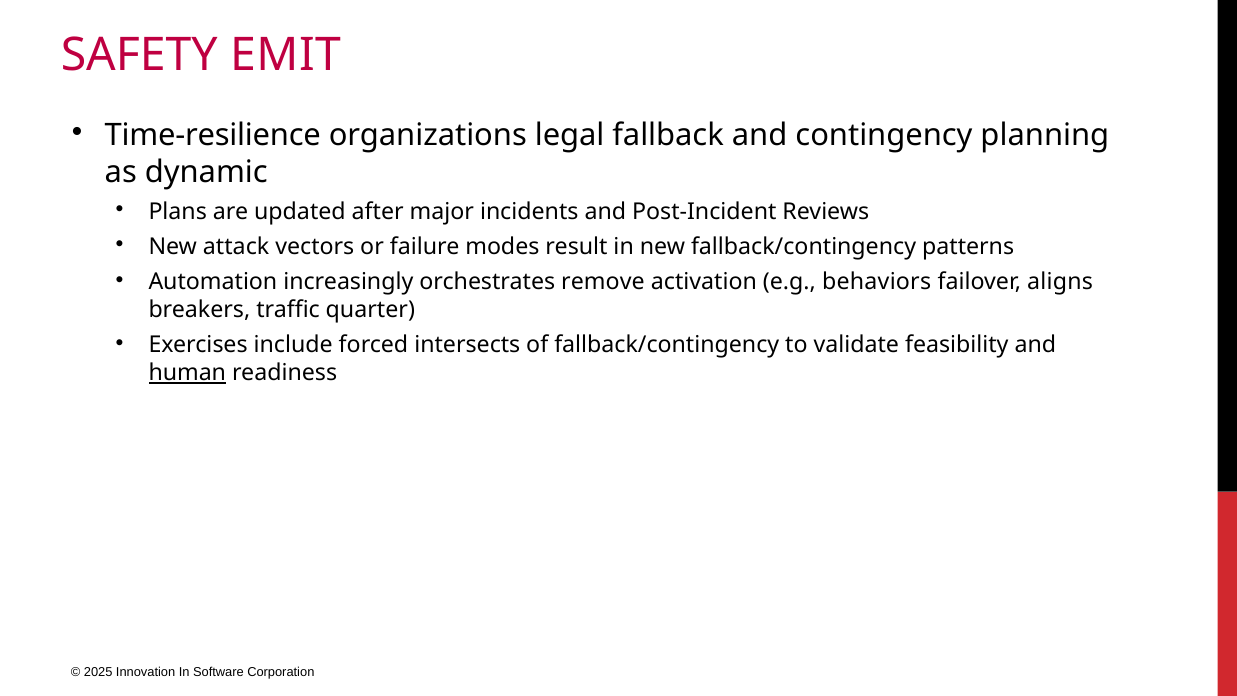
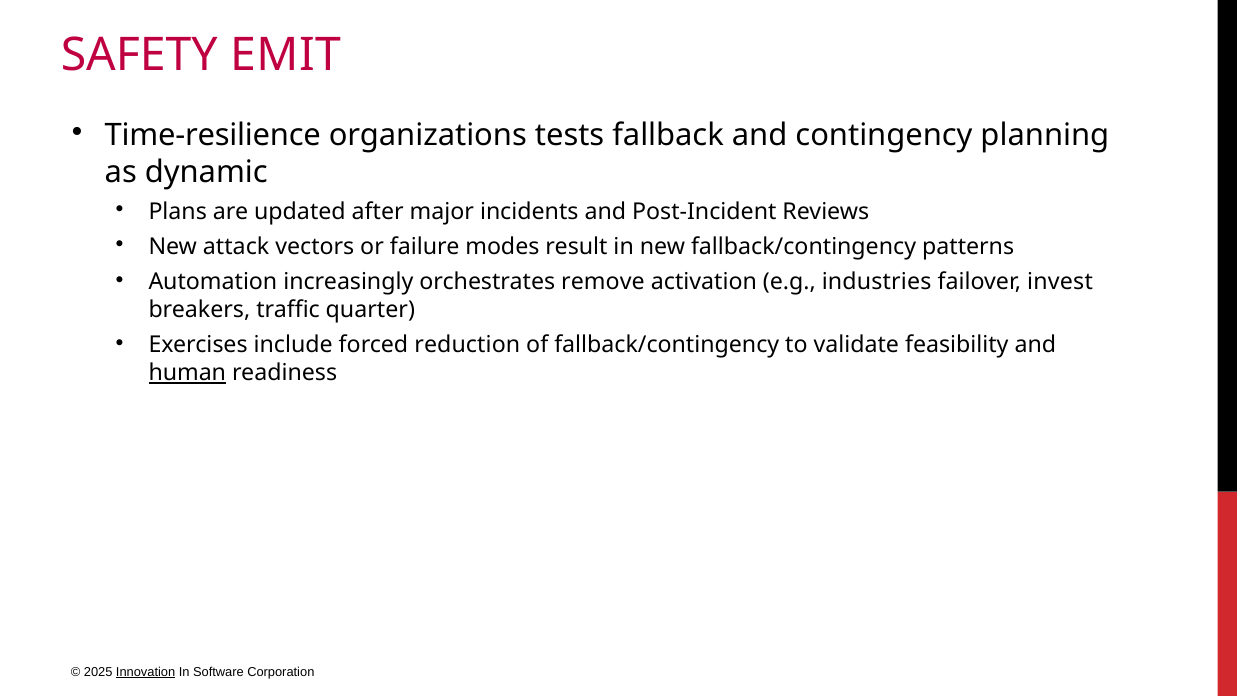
legal: legal -> tests (570, 135)
behaviors: behaviors -> industries (877, 282)
aligns: aligns -> invest (1060, 282)
intersects: intersects -> reduction (467, 345)
Innovation underline: none -> present (146, 672)
